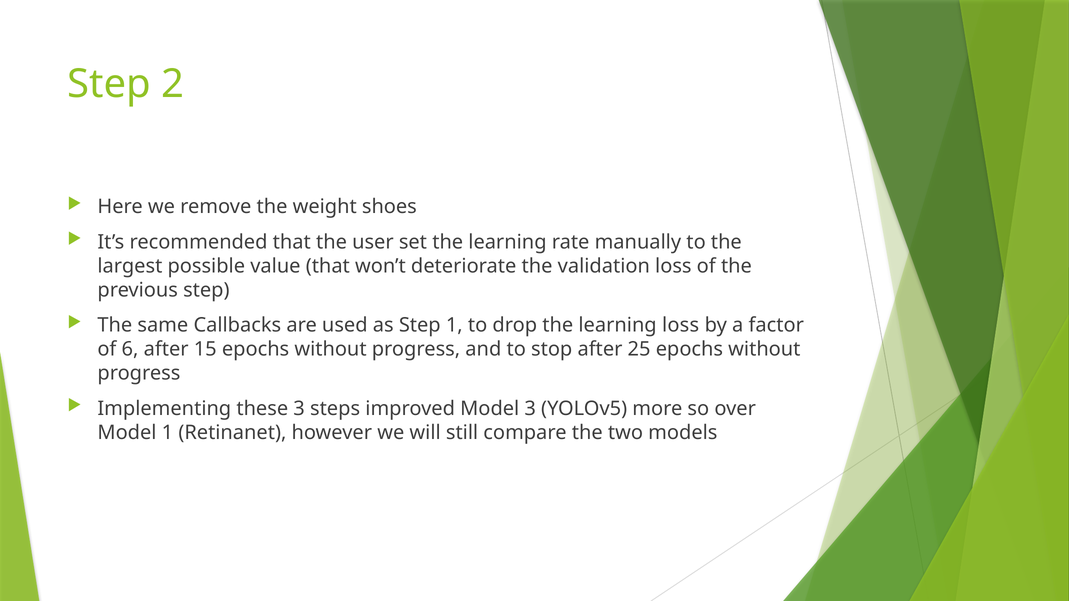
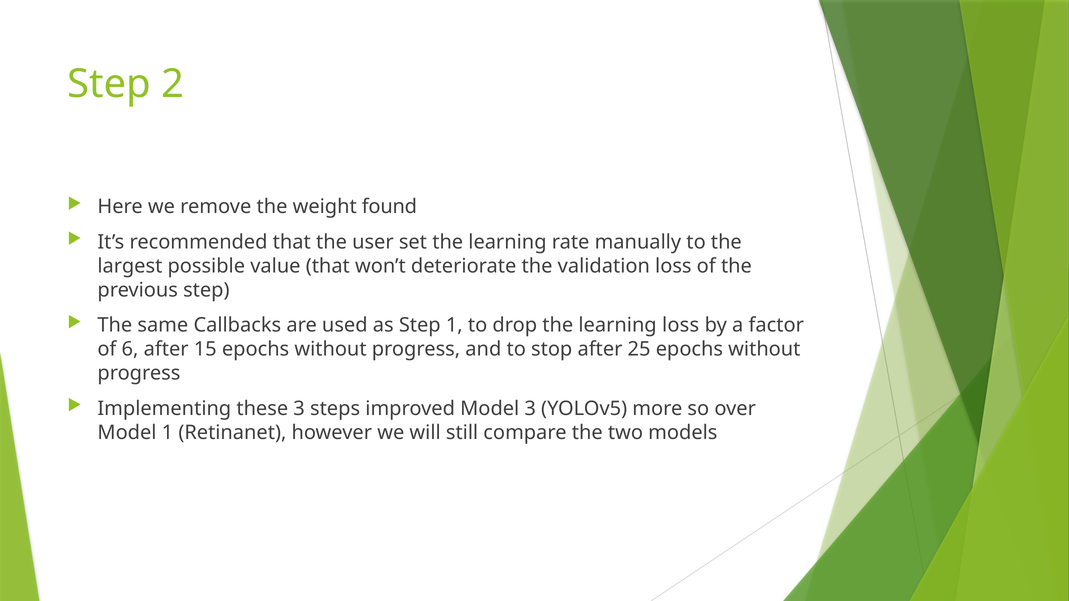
shoes: shoes -> found (389, 207)
